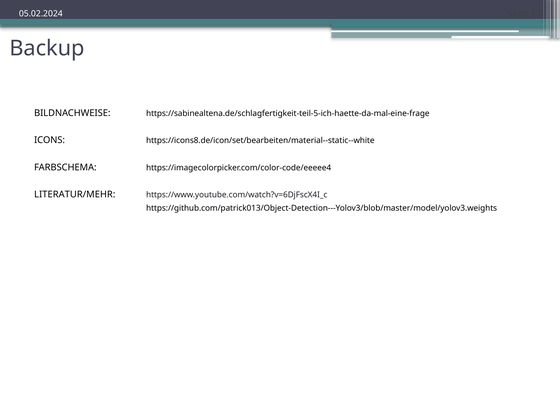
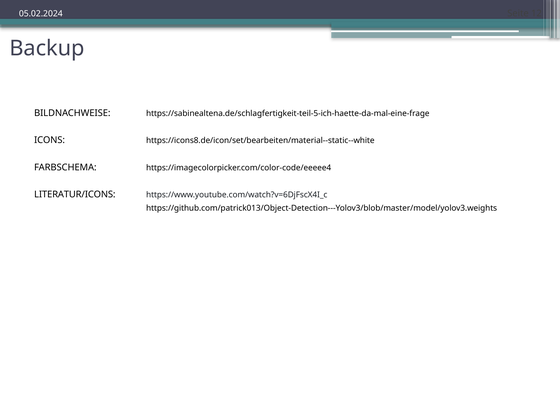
LITERATUR/MEHR: LITERATUR/MEHR -> LITERATUR/ICONS (75, 194)
